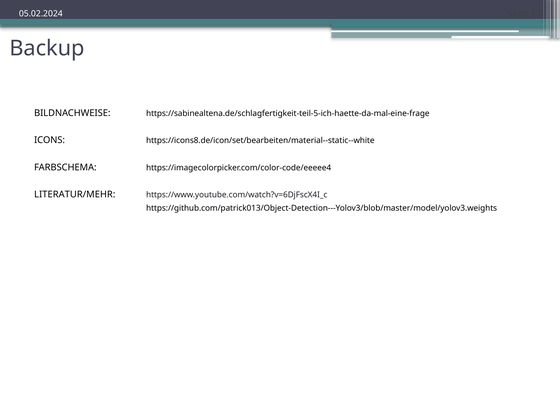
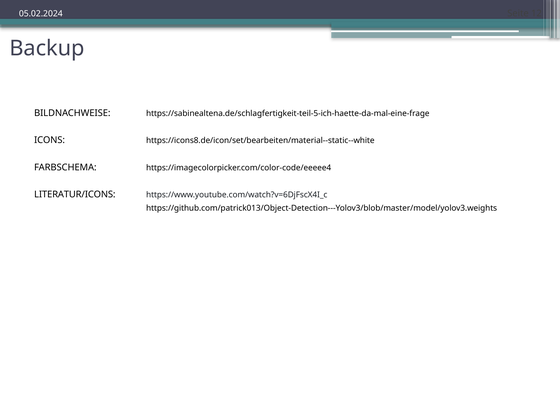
LITERATUR/MEHR: LITERATUR/MEHR -> LITERATUR/ICONS (75, 194)
